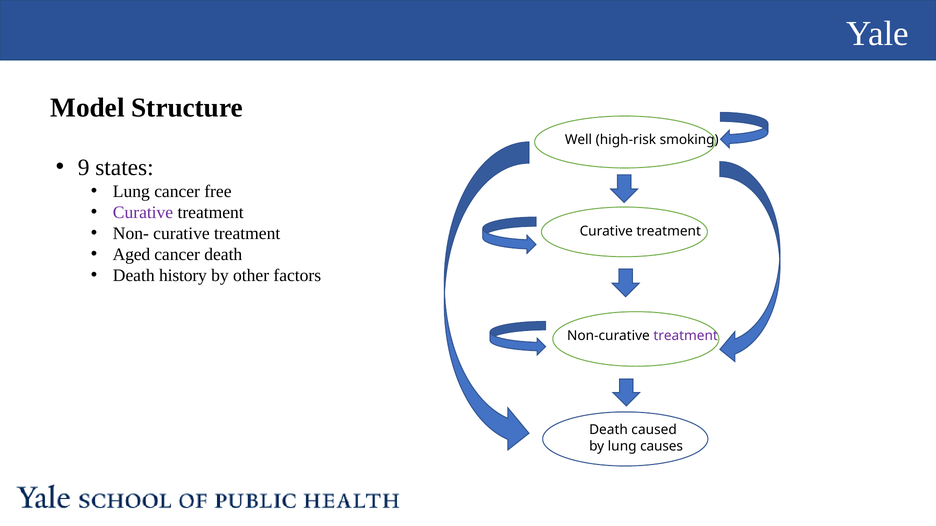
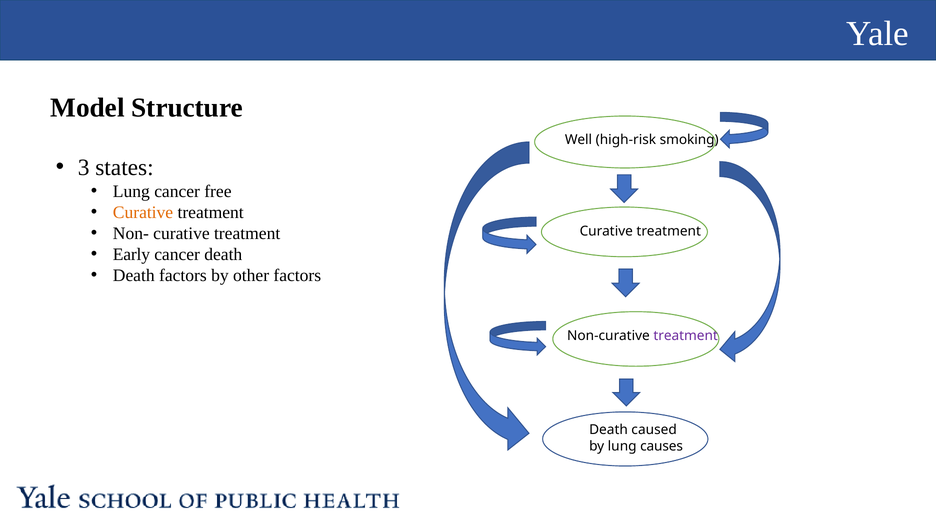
9: 9 -> 3 (84, 167)
Curative colour: purple -> orange (143, 213)
Aged: Aged -> Early (131, 255)
Death history: history -> factors (183, 276)
